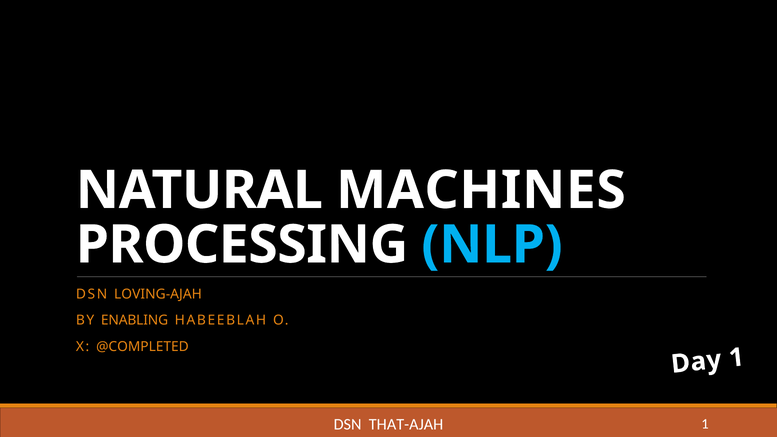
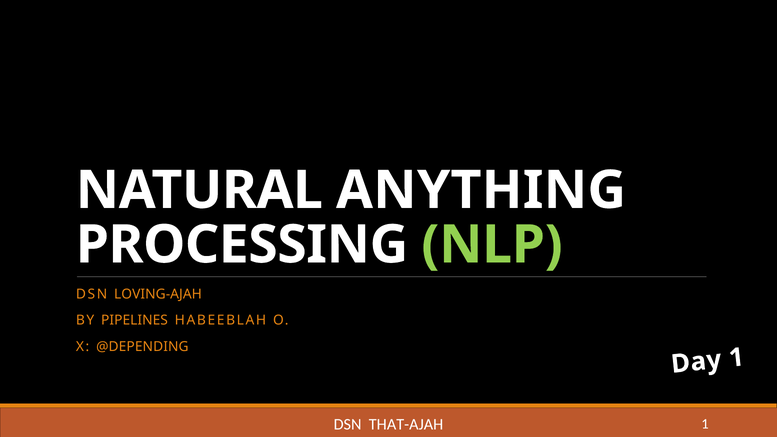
MACHINES: MACHINES -> ANYTHING (481, 190)
NLP colour: light blue -> light green (492, 245)
ENABLING: ENABLING -> PIPELINES (134, 320)
@COMPLETED: @COMPLETED -> @DEPENDING (142, 347)
